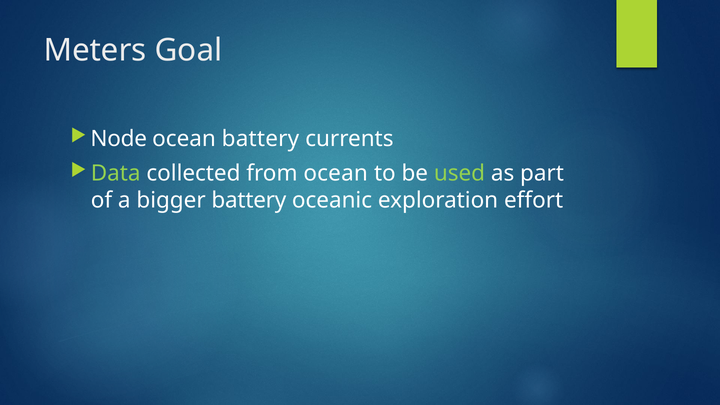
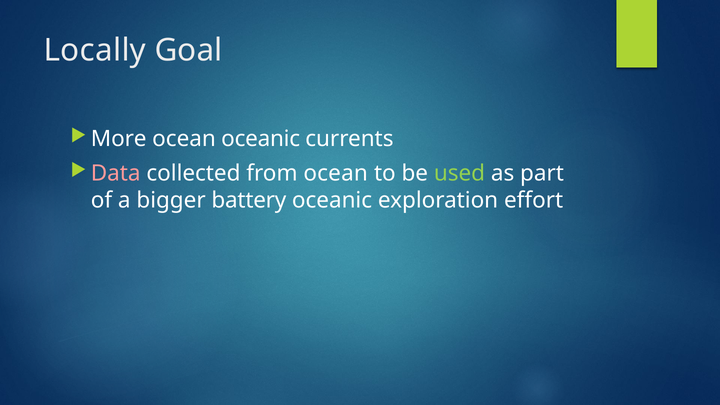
Meters: Meters -> Locally (95, 51)
Node: Node -> More (119, 139)
ocean battery: battery -> oceanic (261, 139)
Data colour: light green -> pink (116, 174)
